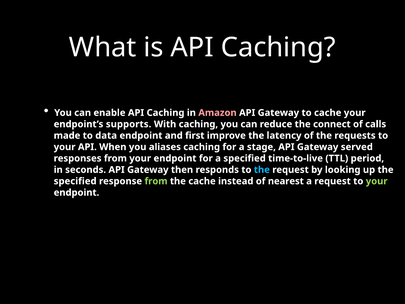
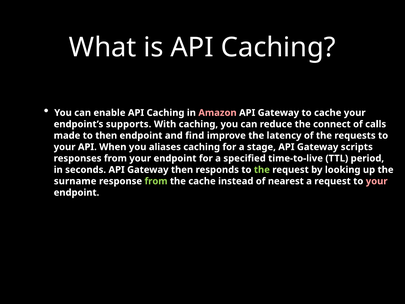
to data: data -> then (106, 135)
first: first -> find (195, 135)
served: served -> scripts (357, 147)
the colour: light blue -> light green (262, 170)
specified: specified -> surname (75, 181)
your colour: light green -> pink (377, 181)
